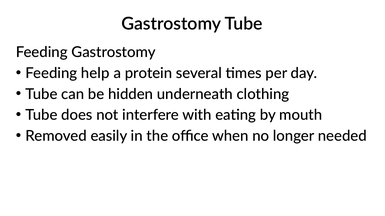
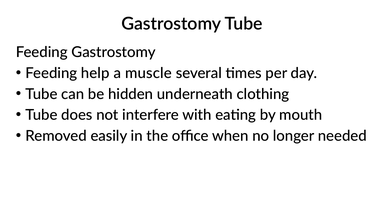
protein: protein -> muscle (148, 73)
